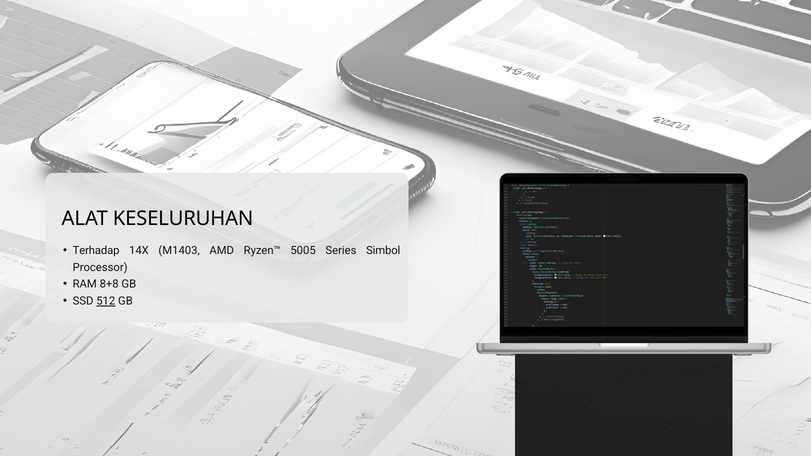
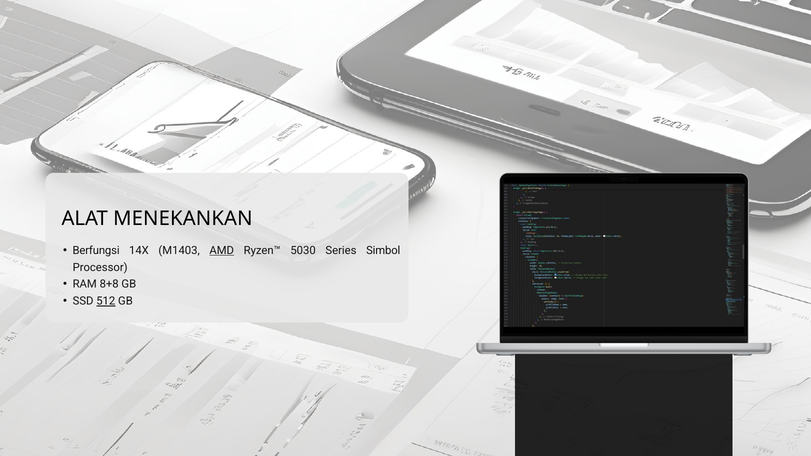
KESELURUHAN: KESELURUHAN -> MENEKANKAN (183, 219)
Terhadap: Terhadap -> Berfungsi (96, 251)
AMD underline: none -> present (222, 251)
5005: 5005 -> 5030 (303, 251)
